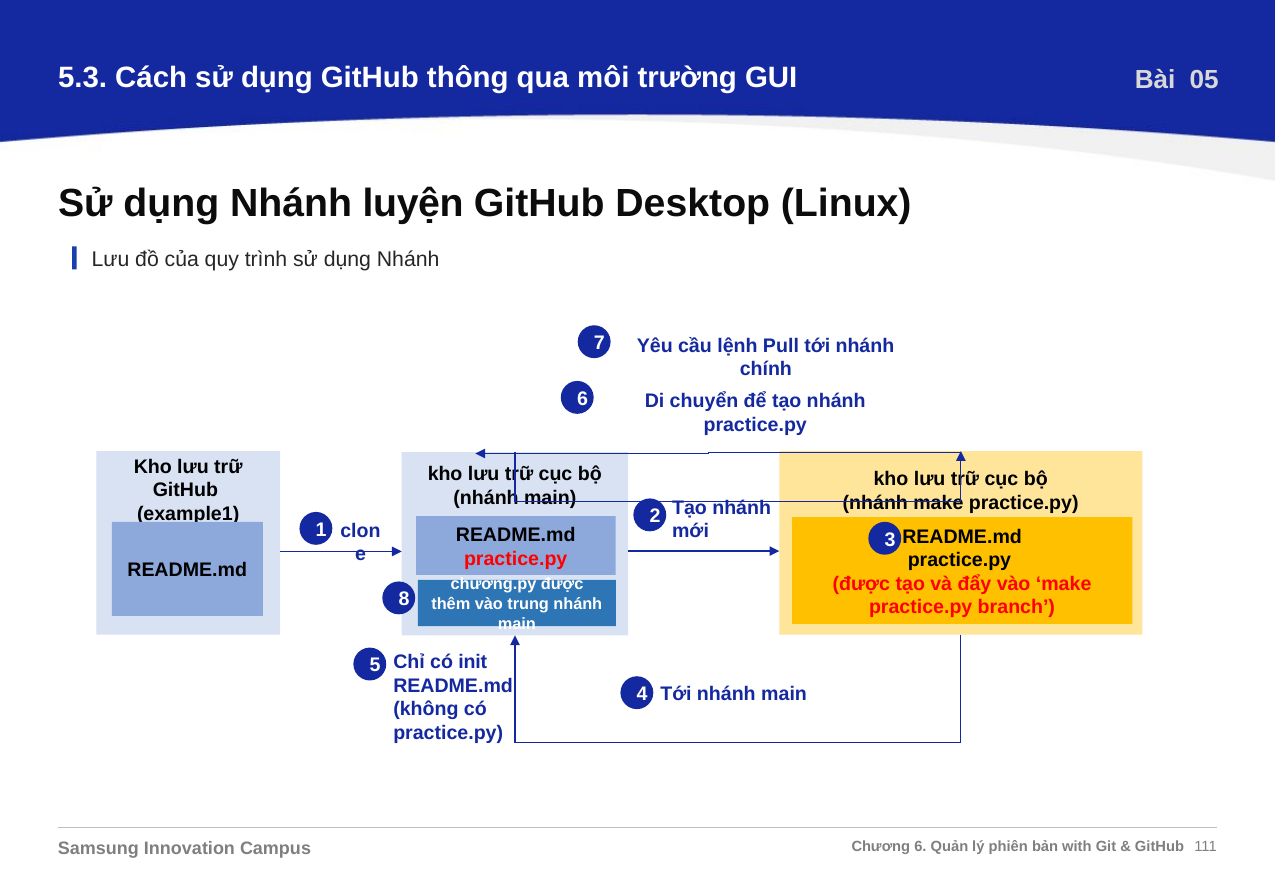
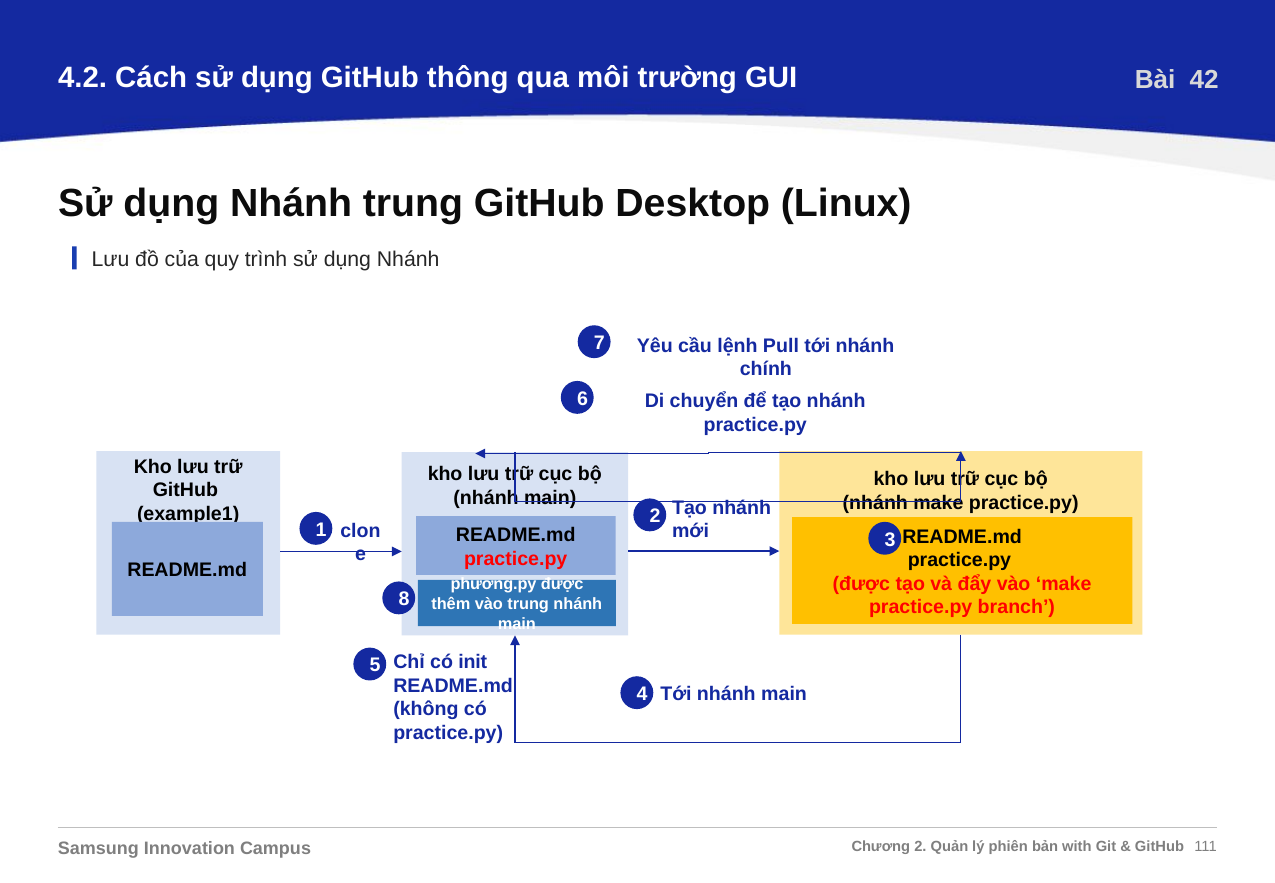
5.3: 5.3 -> 4.2 (83, 78)
05: 05 -> 42 (1204, 79)
Nhánh luyện: luyện -> trung (413, 203)
chương.py: chương.py -> phương.py (494, 584)
6: 6 -> 2 (920, 846)
